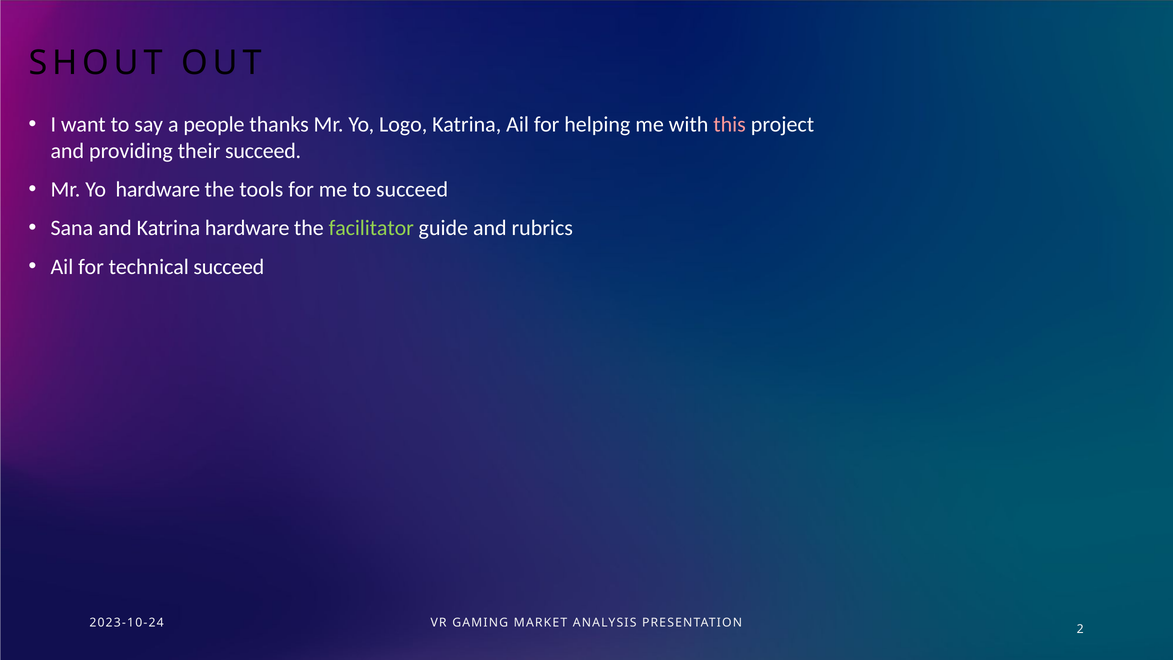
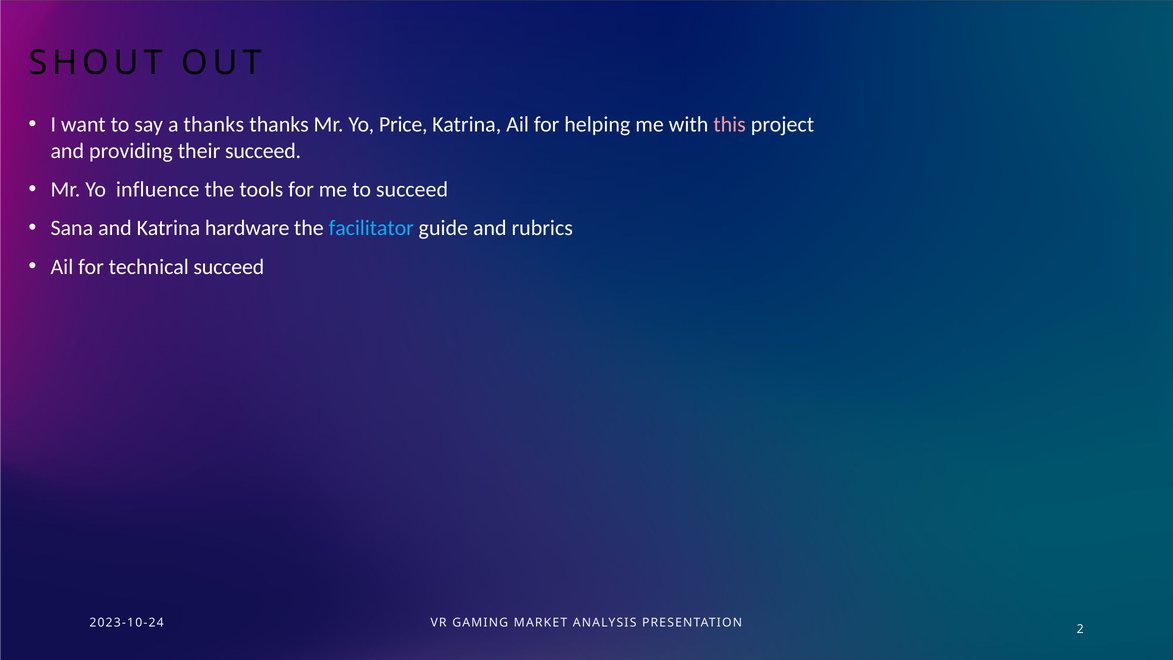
a people: people -> thanks (214, 124)
Logo: Logo -> Price (403, 124)
Yo hardware: hardware -> influence (158, 189)
facilitator colour: light green -> light blue (371, 228)
